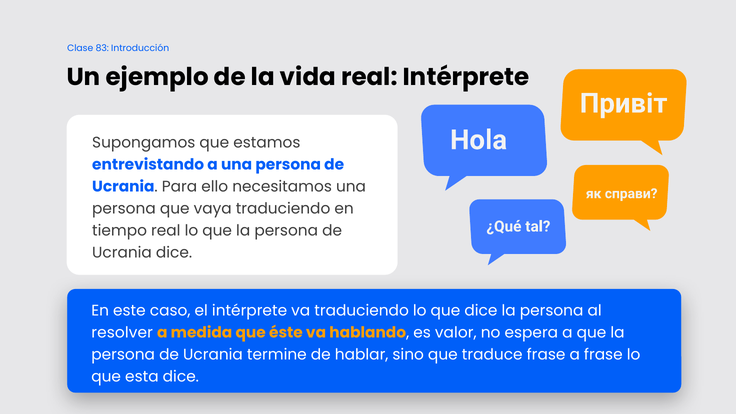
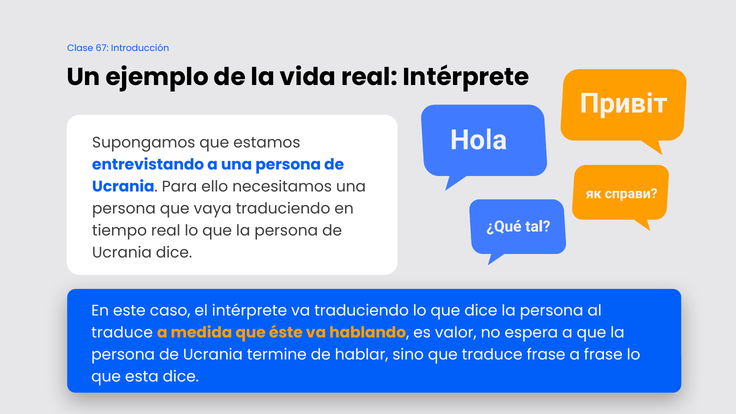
83: 83 -> 67 (102, 48)
resolver: resolver -> traduce (122, 333)
